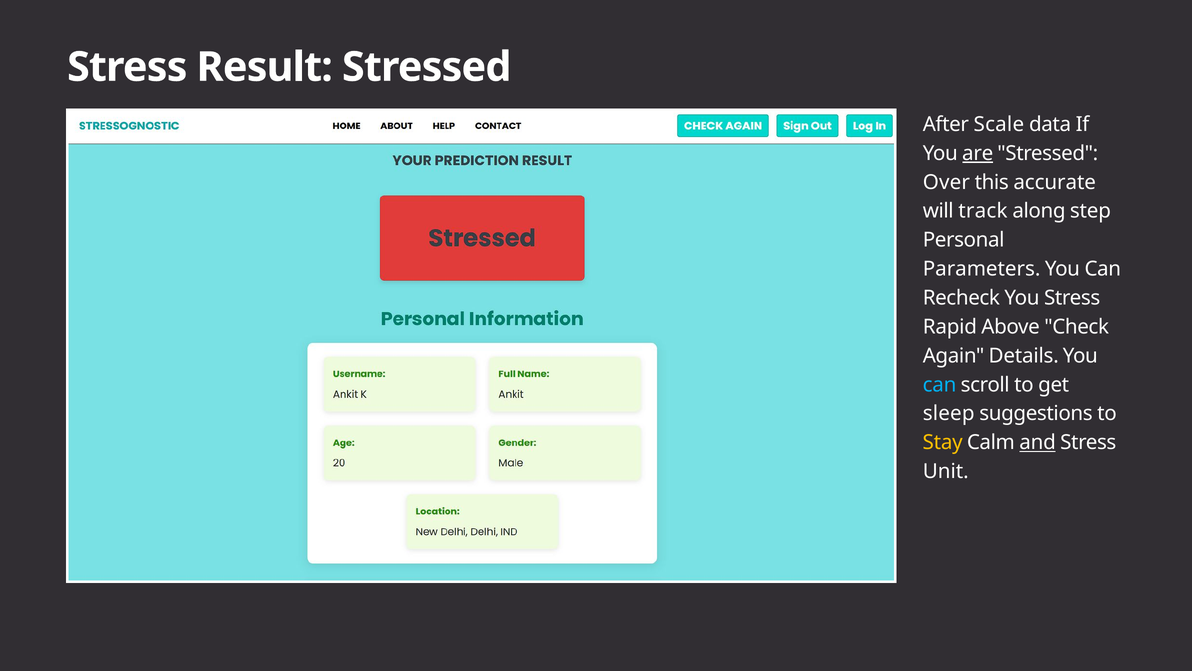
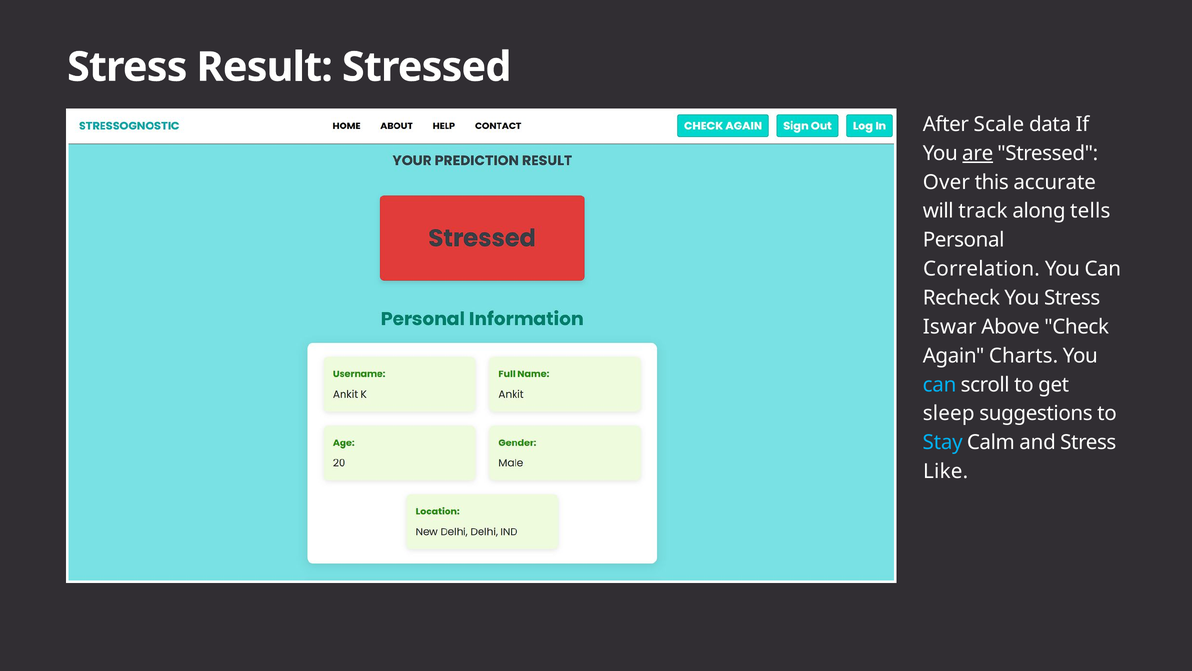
step: step -> tells (1090, 211)
Parameters: Parameters -> Correlation (981, 269)
Rapid: Rapid -> Iswar (950, 327)
Details: Details -> Charts (1024, 356)
Stay colour: yellow -> light blue (943, 442)
and underline: present -> none (1038, 442)
Unit: Unit -> Like (946, 471)
